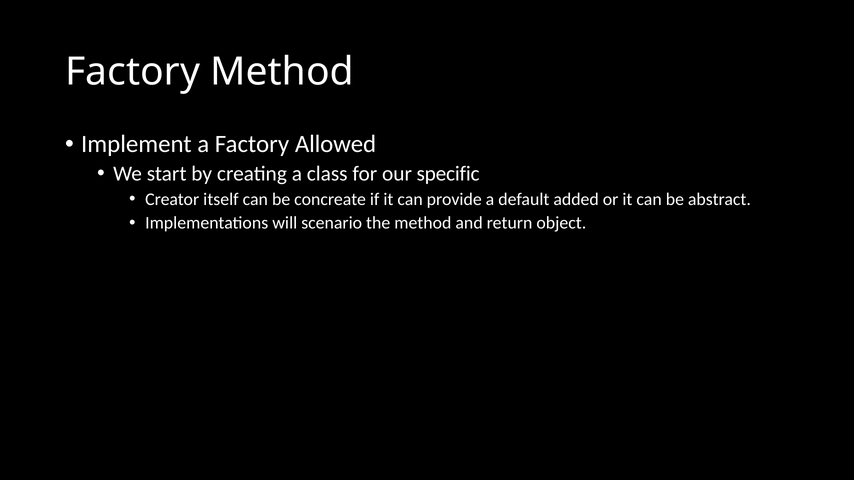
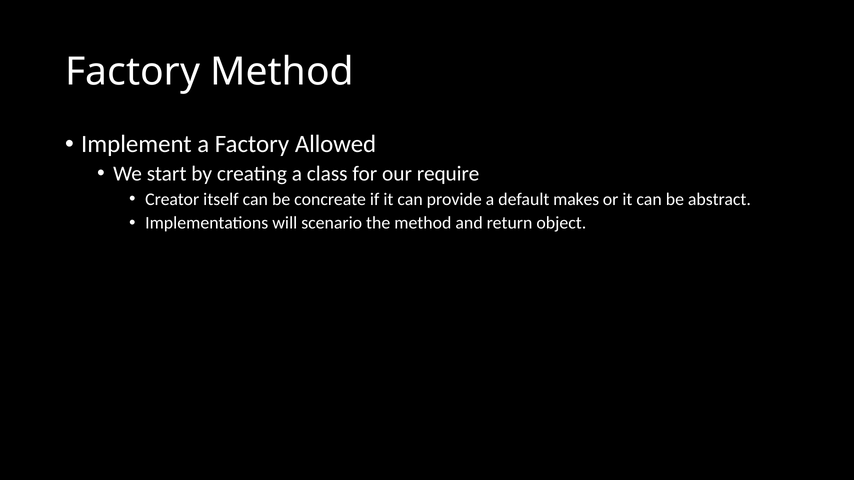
specific: specific -> require (448, 174)
added: added -> makes (576, 199)
